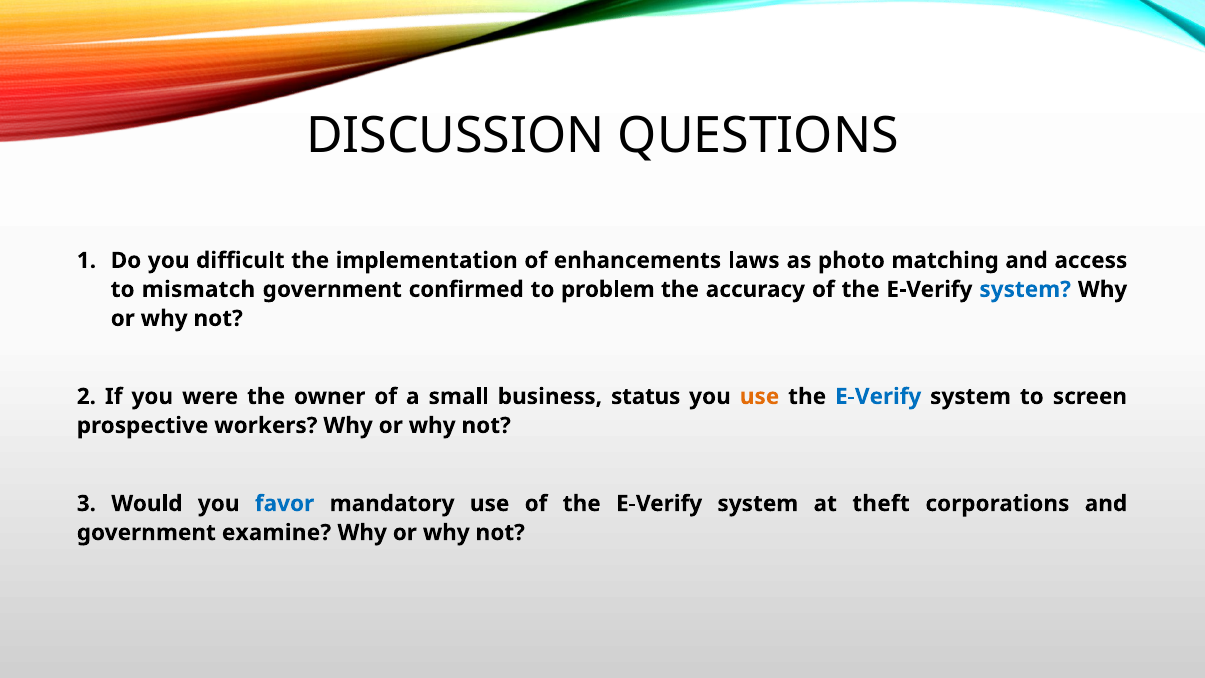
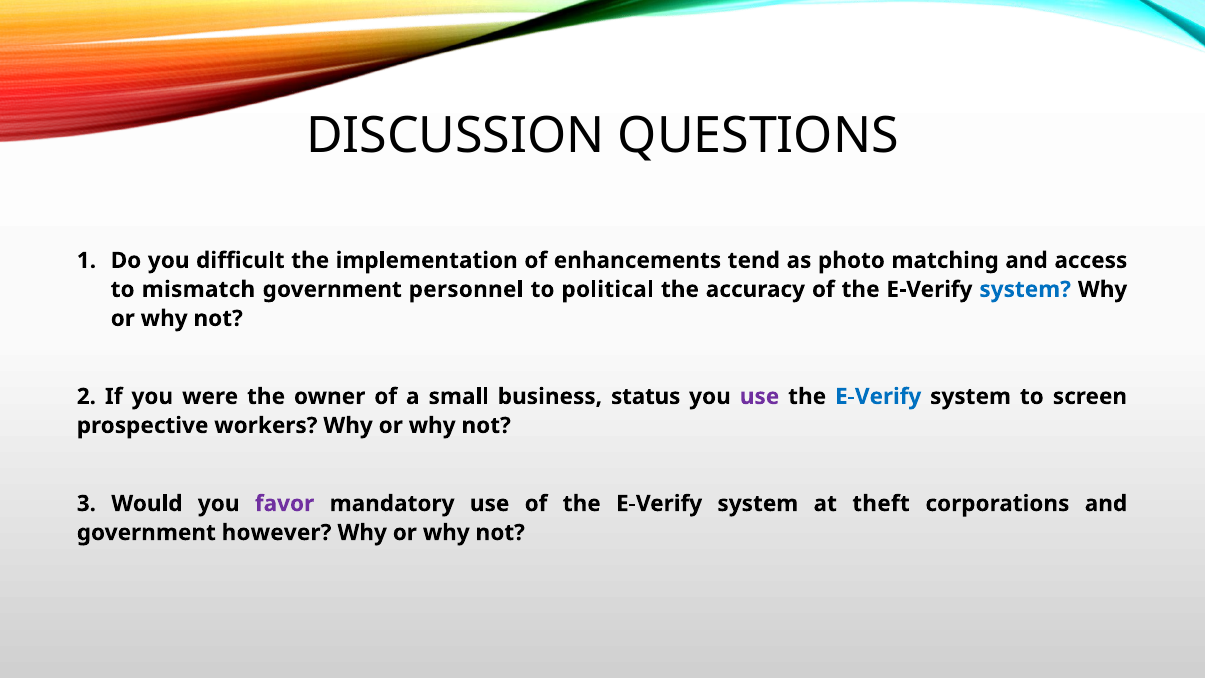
laws: laws -> tend (754, 260)
confirmed: confirmed -> personnel (466, 289)
problem: problem -> political (608, 289)
use colour: orange -> purple (759, 396)
favor colour: blue -> purple (285, 503)
examine: examine -> however (277, 532)
